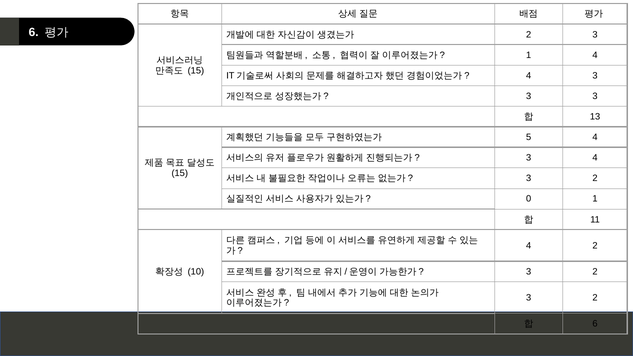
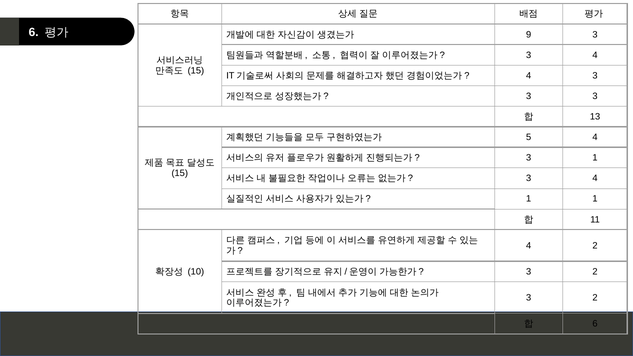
2: 2 -> 9 (529, 34)
1: 1 -> 3 (529, 55)
3 4: 4 -> 1 (595, 158)
2: 2 -> 4 (595, 178)
0: 0 -> 1 (529, 199)
